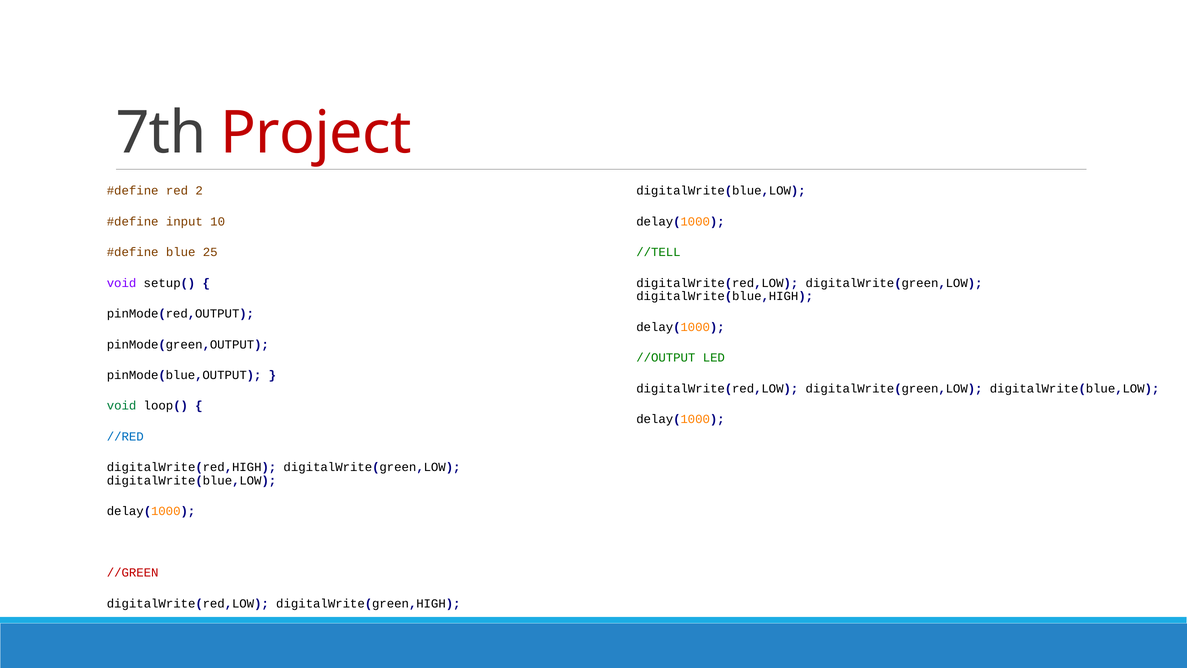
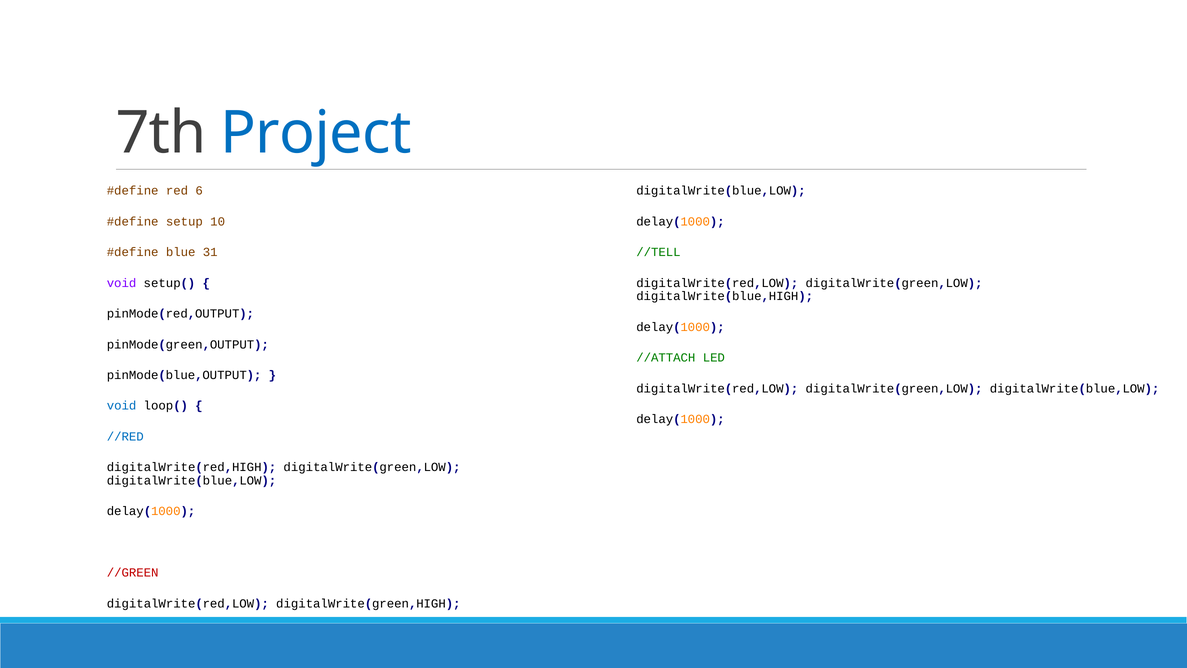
Project colour: red -> blue (316, 133)
2: 2 -> 6 (199, 191)
input: input -> setup (184, 221)
25: 25 -> 31 (210, 252)
//OUTPUT: //OUTPUT -> //ATTACH (666, 358)
void colour: green -> blue (122, 406)
